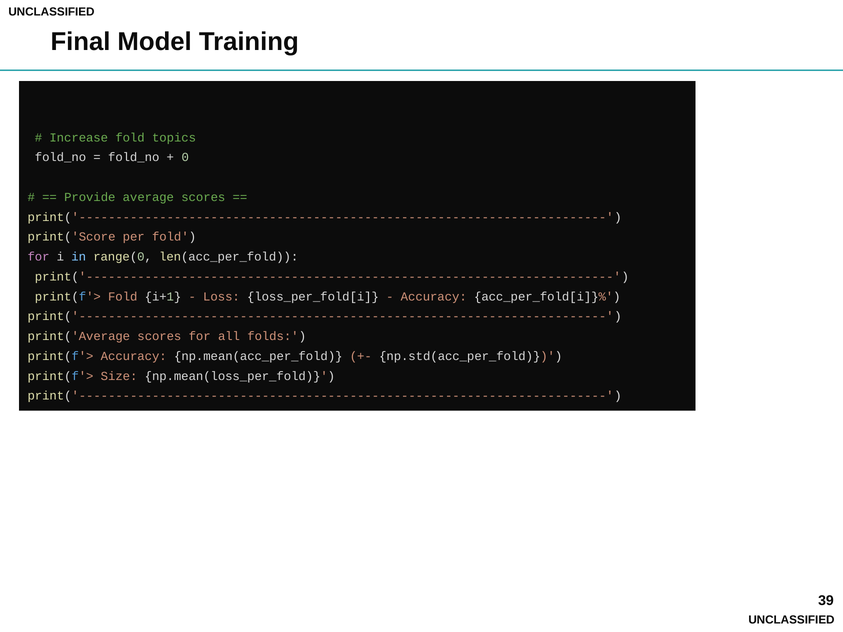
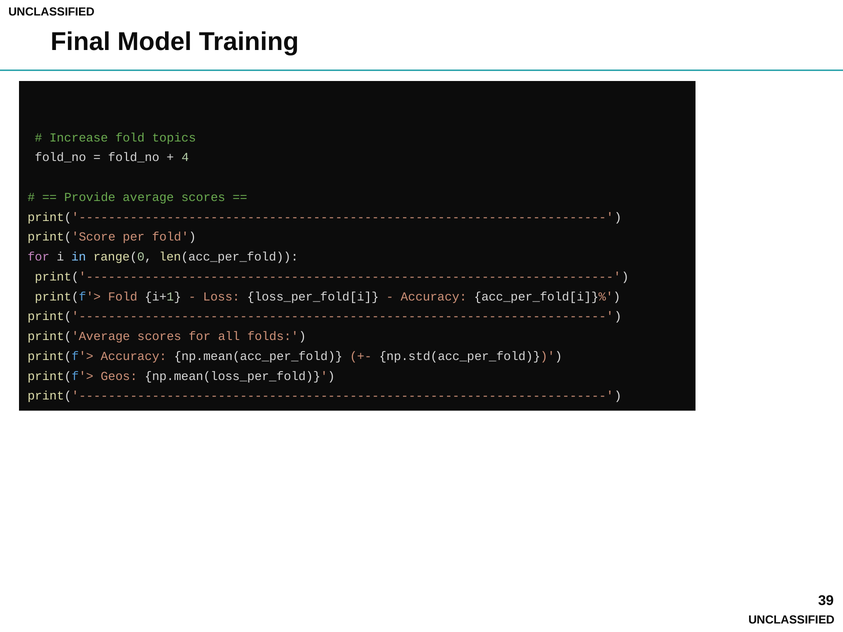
0: 0 -> 4 (185, 157)
Size: Size -> Geos (119, 376)
